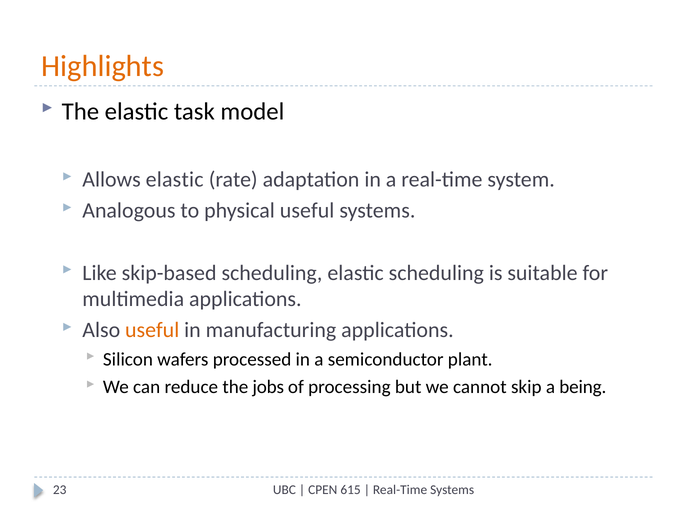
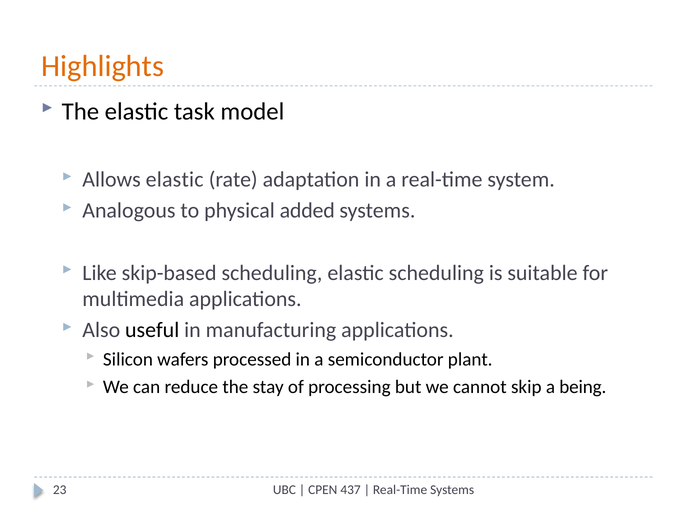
physical useful: useful -> added (307, 211)
useful colour: orange -> black (152, 330)
jobs: jobs -> stay (268, 387)
615: 615 -> 437 (351, 490)
